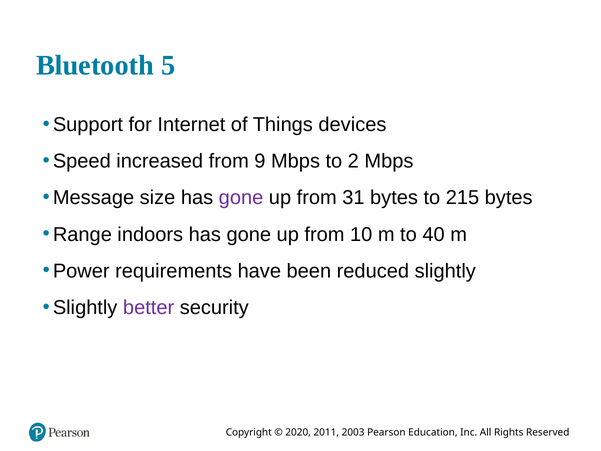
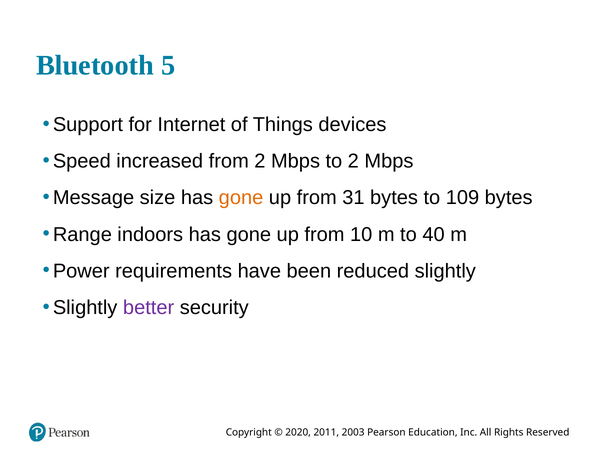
from 9: 9 -> 2 (260, 161)
gone colour: purple -> orange (241, 198)
215: 215 -> 109 (462, 198)
